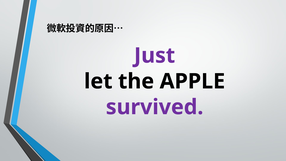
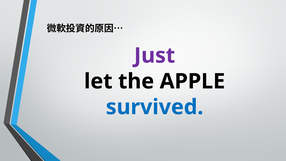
survived colour: purple -> blue (155, 107)
